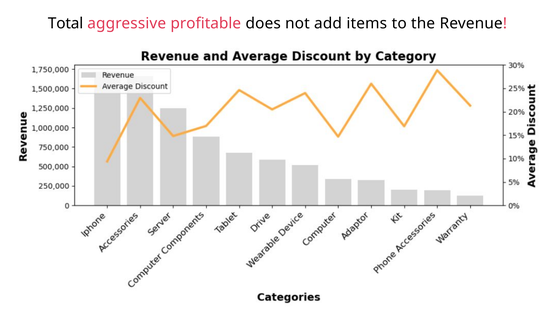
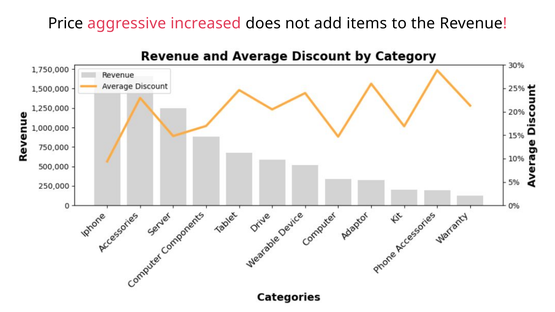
Total: Total -> Price (66, 23)
profitable: profitable -> increased (206, 23)
